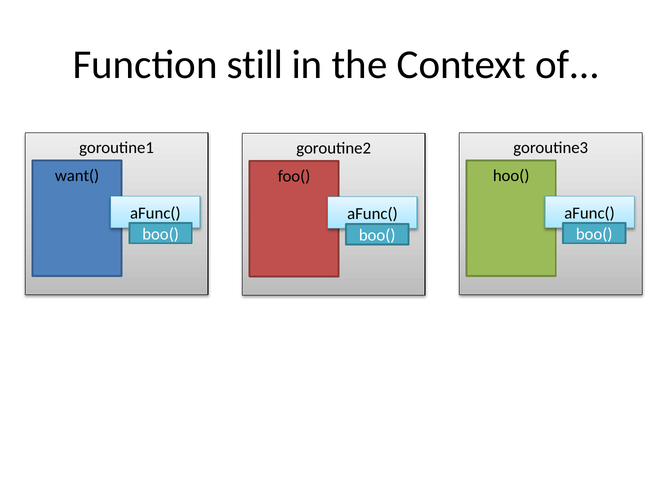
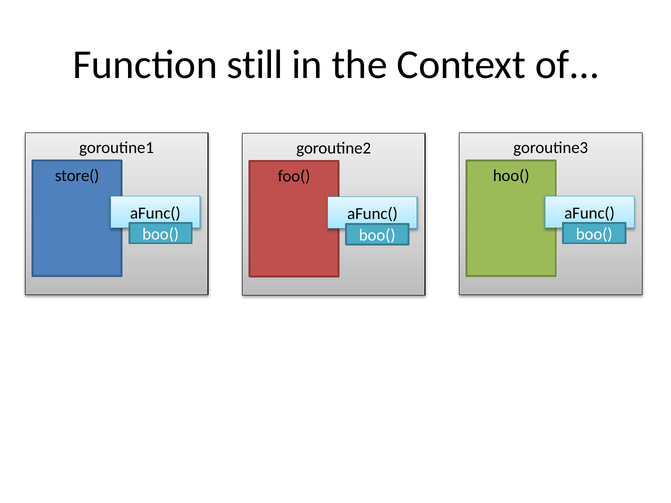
want(: want( -> store( (77, 176)
